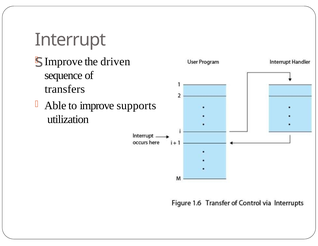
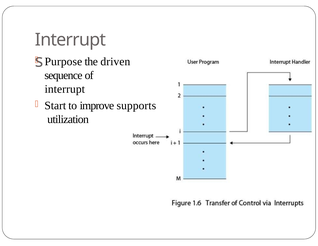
Improve: Improve -> Purpose (63, 62)
transfers: transfers -> interrupt (65, 89)
Able: Able -> Start (55, 105)
